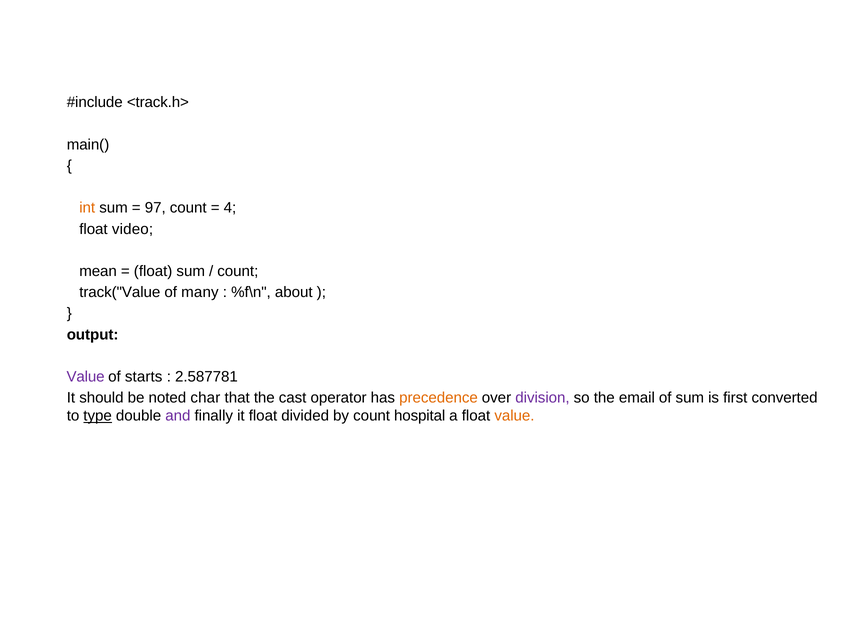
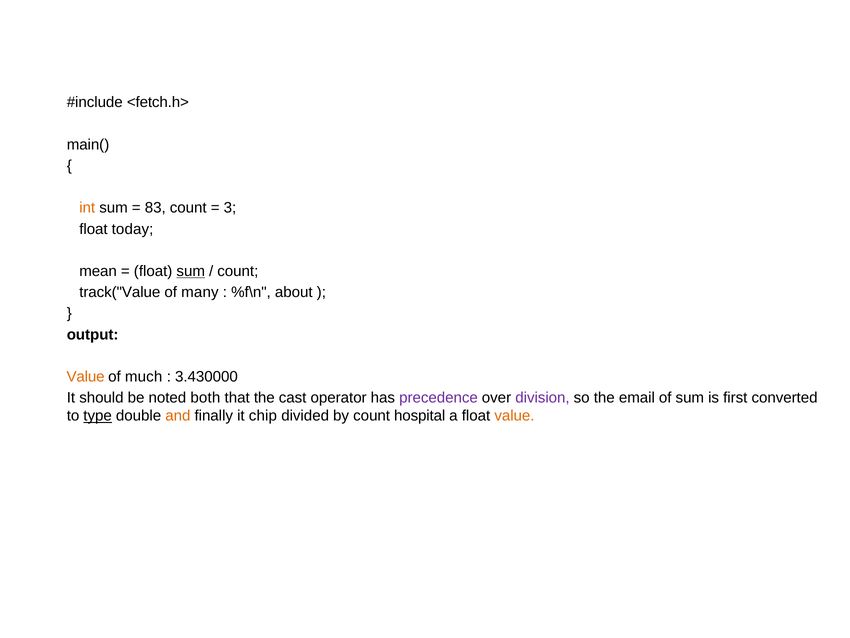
<track.h>: <track.h> -> <fetch.h> (158, 102)
97: 97 -> 83 (155, 208)
4: 4 -> 3 (230, 208)
video: video -> today (133, 229)
sum underline: none -> present (191, 271)
Value colour: purple -> orange (86, 376)
starts: starts -> much (144, 376)
2.587781: 2.587781 -> 3.430000 (206, 376)
char: char -> both (205, 398)
precedence colour: orange -> purple (439, 398)
and colour: purple -> orange (178, 416)
it float: float -> chip (263, 416)
